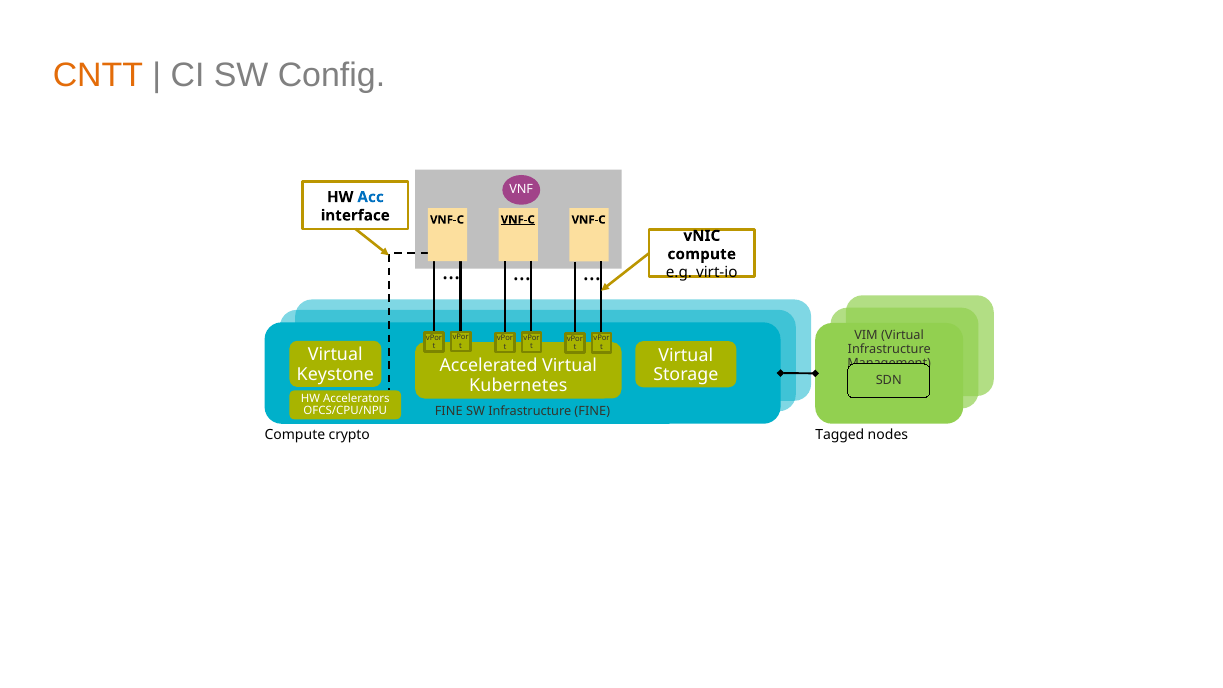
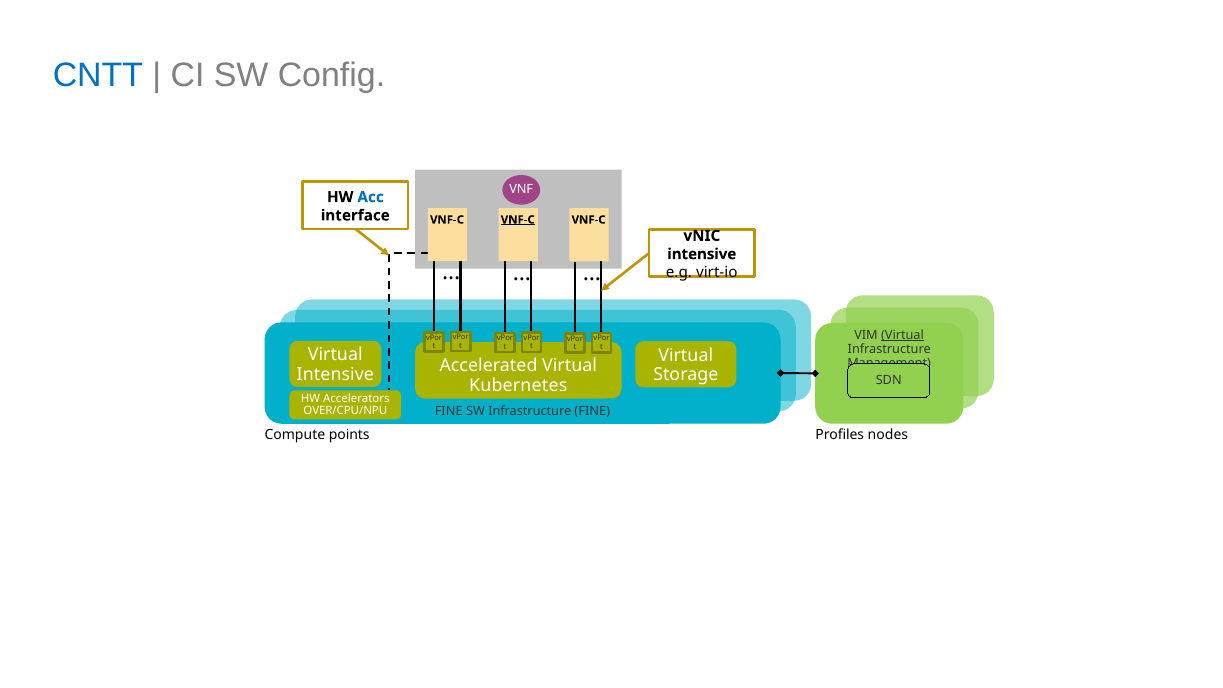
CNTT colour: orange -> blue (98, 76)
compute: compute -> intensive (702, 254)
Virtual underline: none -> present (902, 335)
Keystone: Keystone -> Intensive (335, 374)
OFCS/CPU/NPU: OFCS/CPU/NPU -> OVER/CPU/NPU (345, 411)
Tagged: Tagged -> Profiles (840, 435)
crypto: crypto -> points (349, 435)
